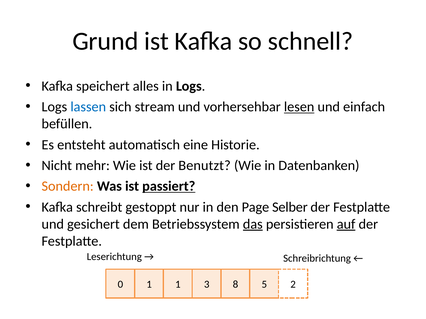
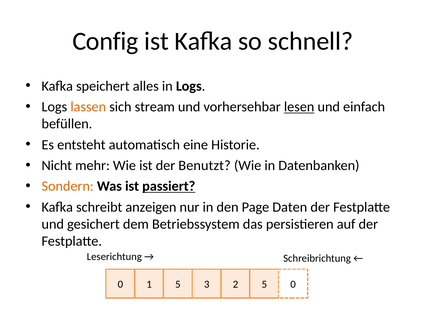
Grund: Grund -> Config (105, 41)
lassen colour: blue -> orange (88, 107)
gestoppt: gestoppt -> anzeigen (151, 207)
Selber: Selber -> Daten (290, 207)
das underline: present -> none (253, 224)
auf underline: present -> none (346, 224)
1 1: 1 -> 5 (178, 285)
8: 8 -> 2 (236, 285)
5 2: 2 -> 0 (293, 285)
